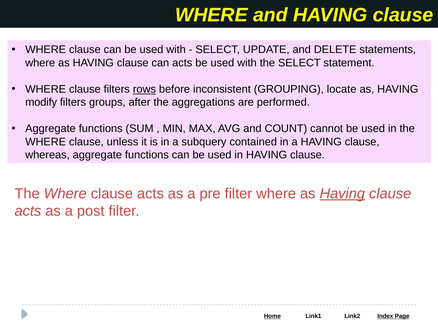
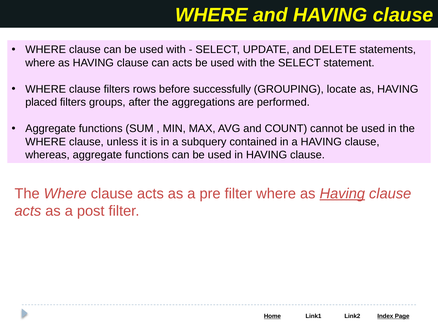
rows underline: present -> none (144, 89)
inconsistent: inconsistent -> successfully (222, 89)
modify: modify -> placed (41, 102)
